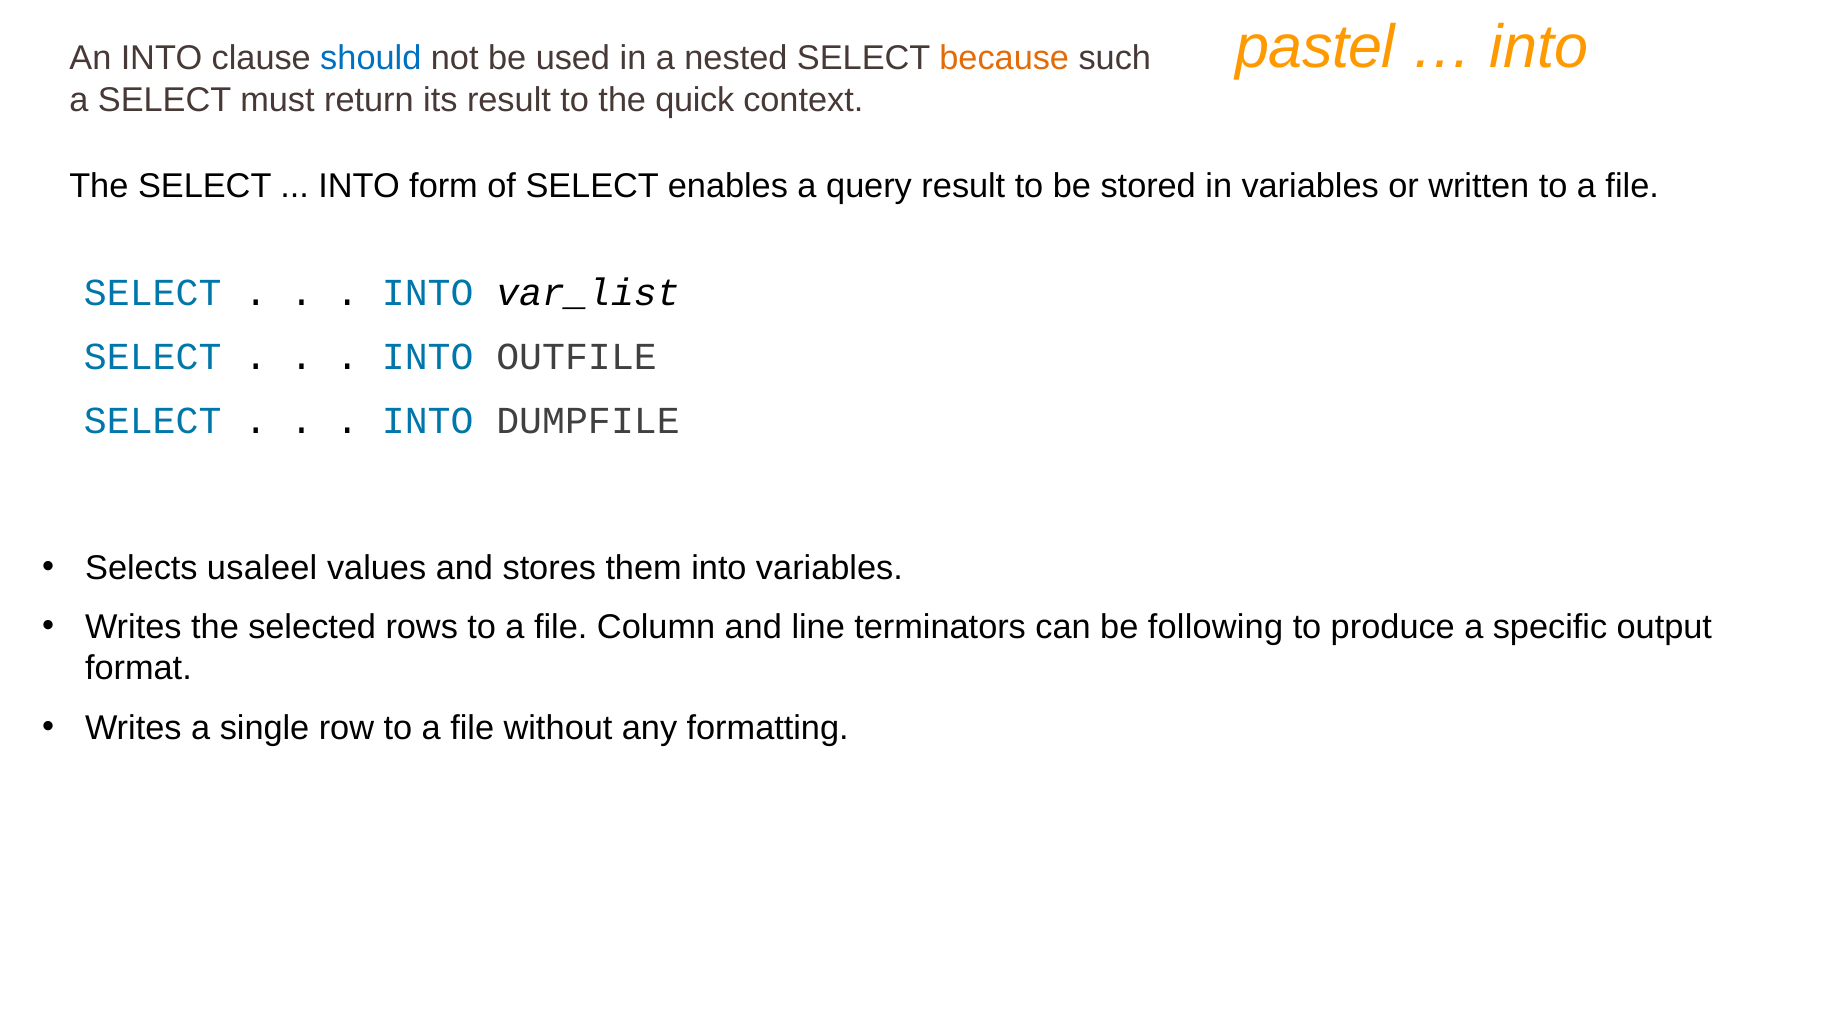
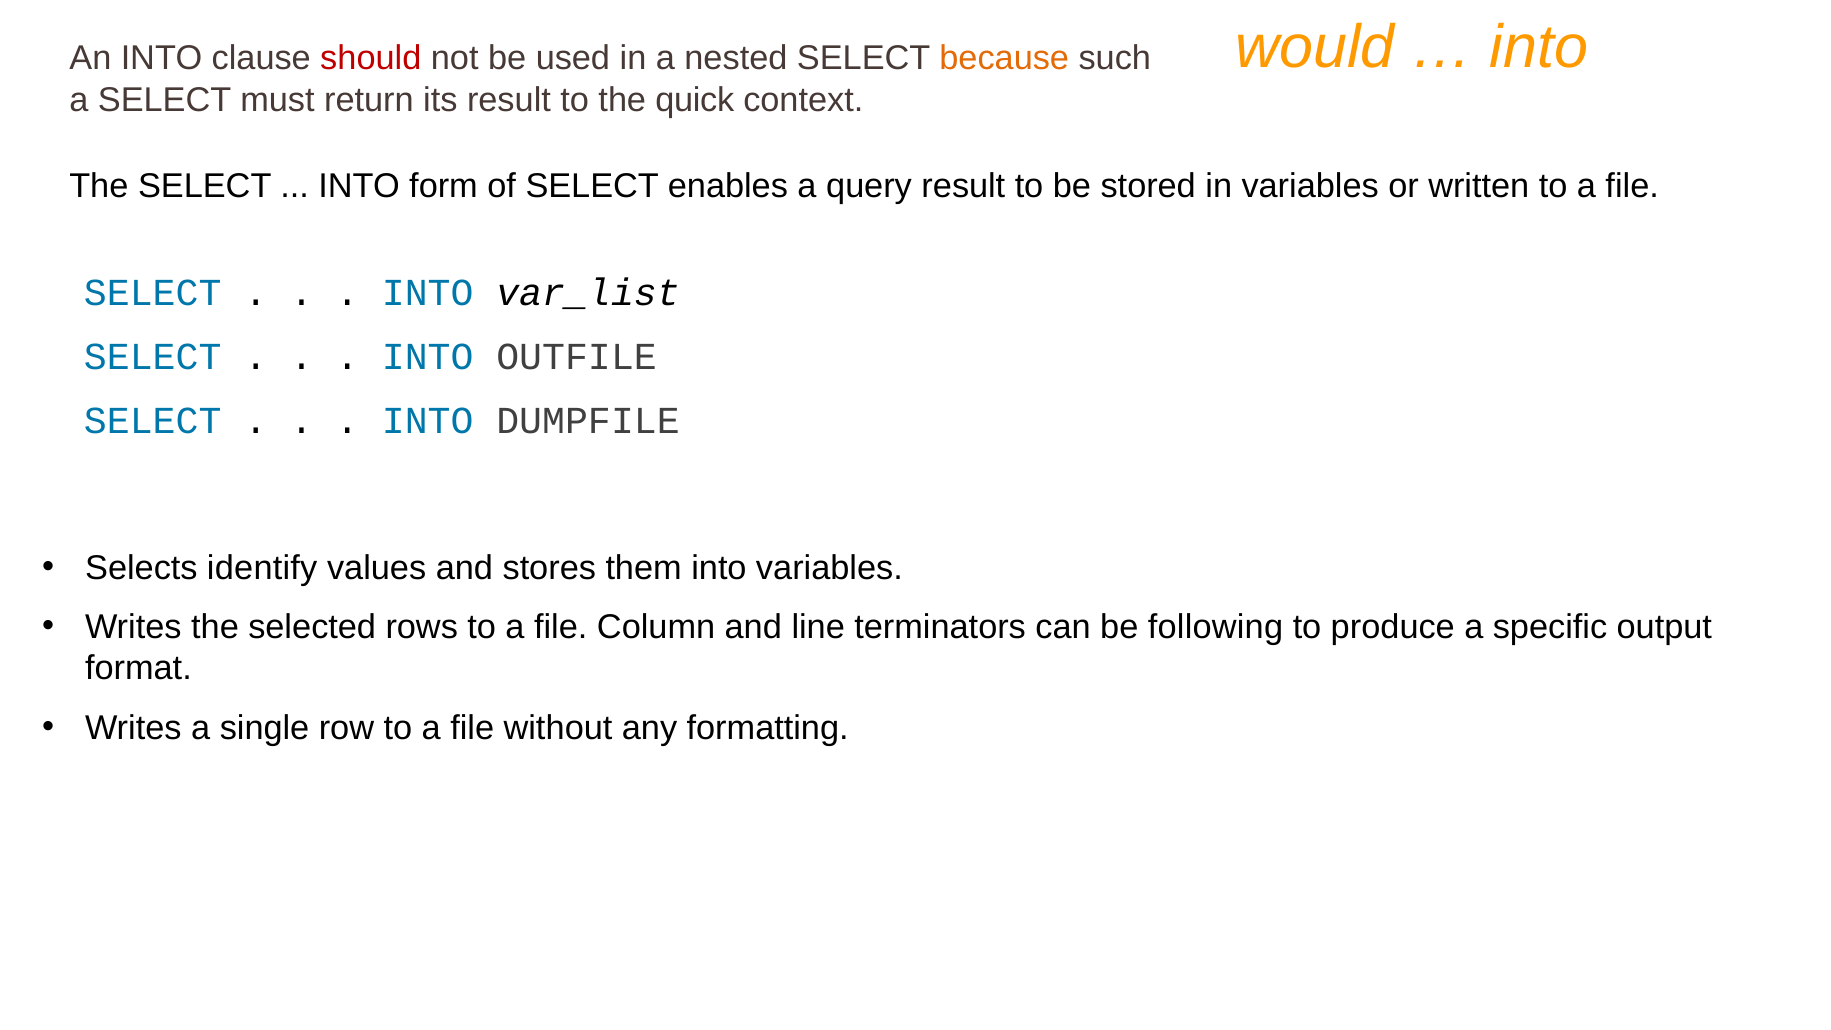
pastel: pastel -> would (1315, 48)
should colour: blue -> red (371, 59)
usaleel: usaleel -> identify (262, 568)
